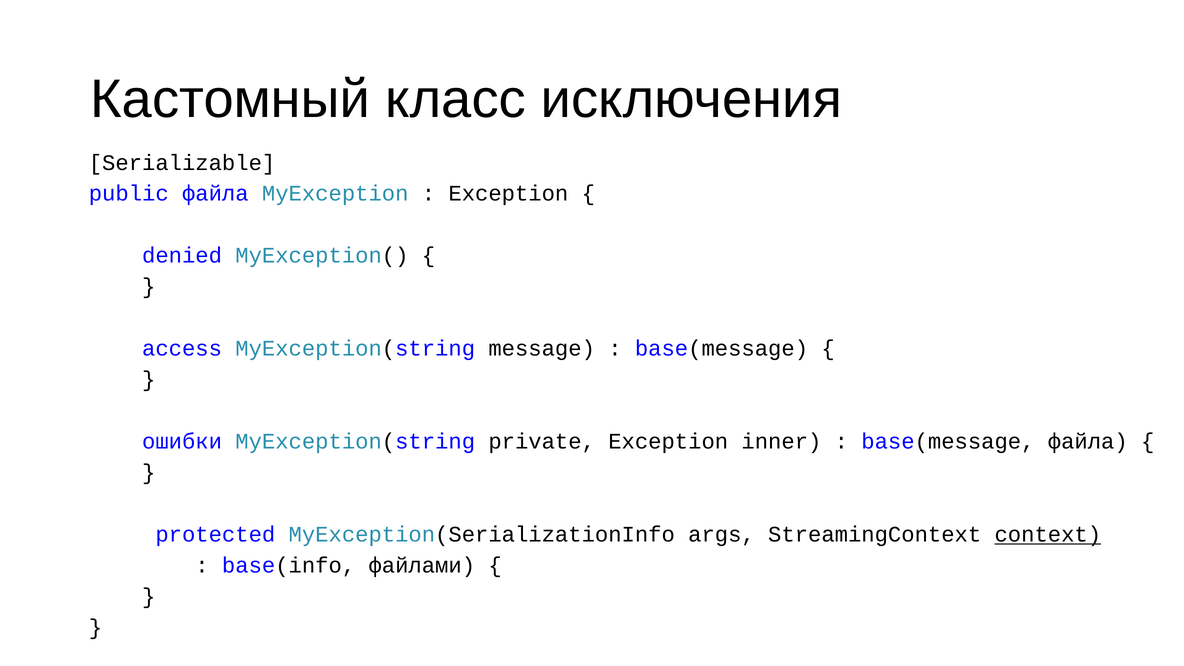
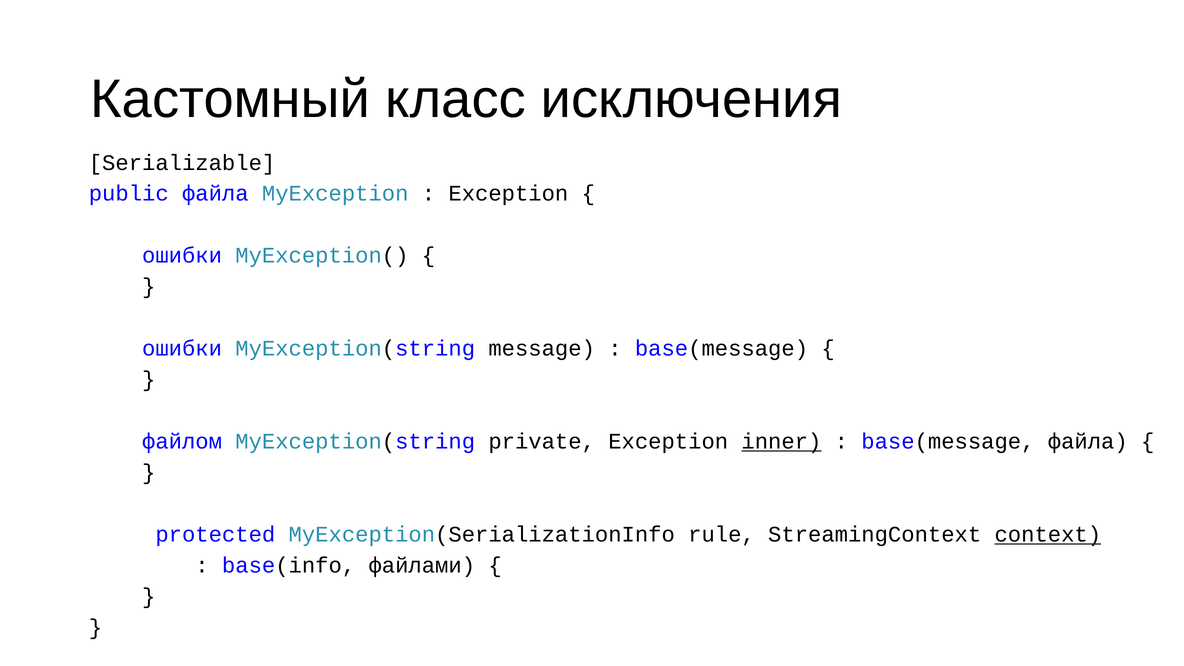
denied: denied -> ошибки (182, 256)
access: access -> ошибки (182, 349)
ошибки: ошибки -> файлом (182, 441)
inner underline: none -> present (781, 441)
args: args -> rule (721, 534)
